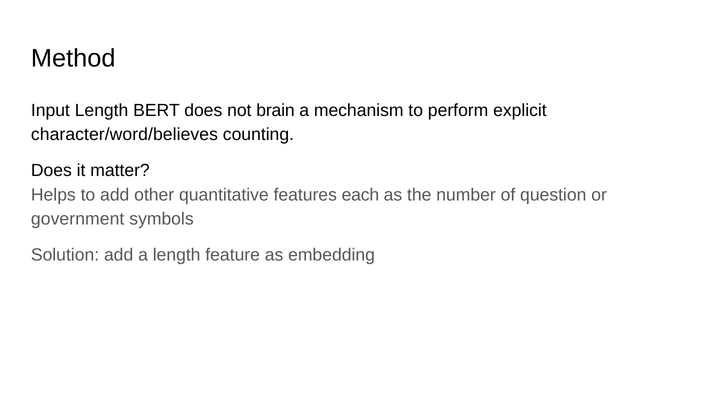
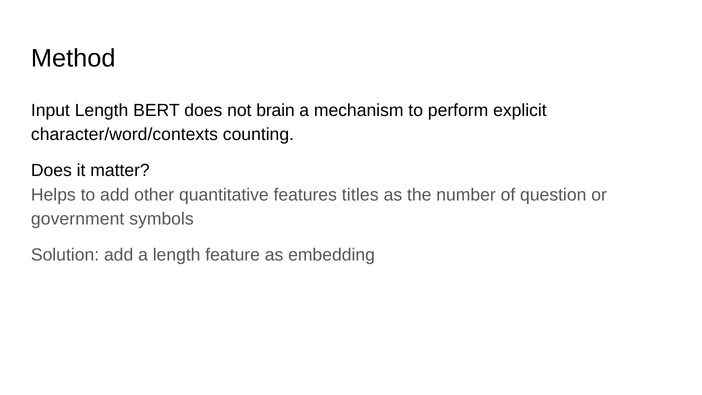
character/word/believes: character/word/believes -> character/word/contexts (124, 135)
each: each -> titles (360, 195)
